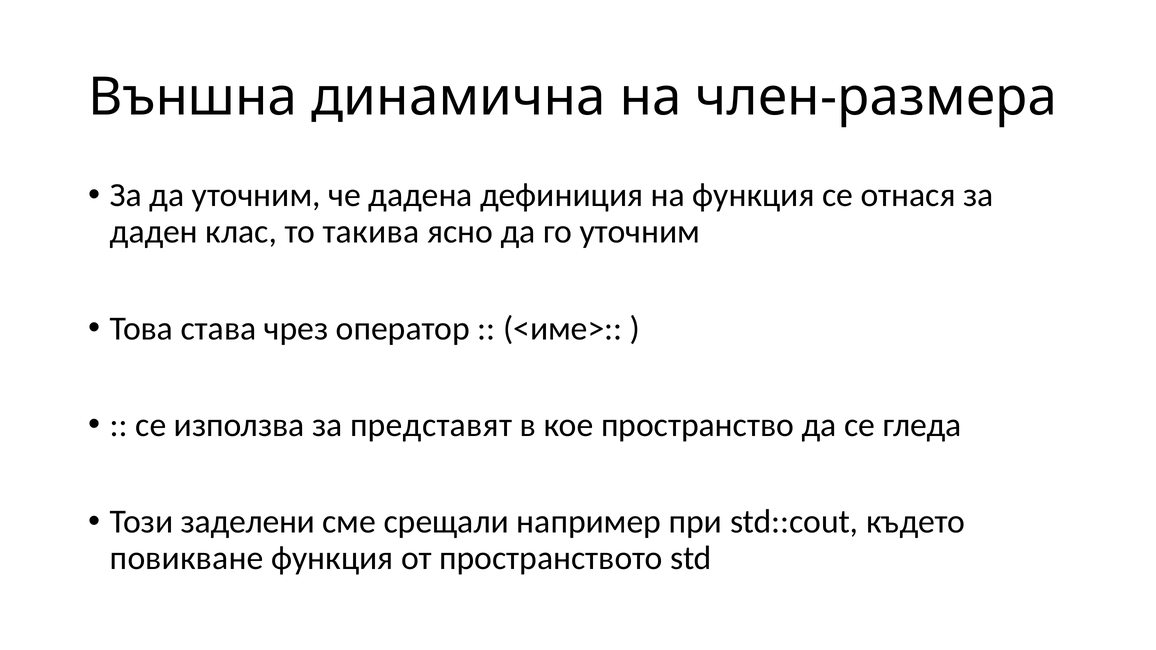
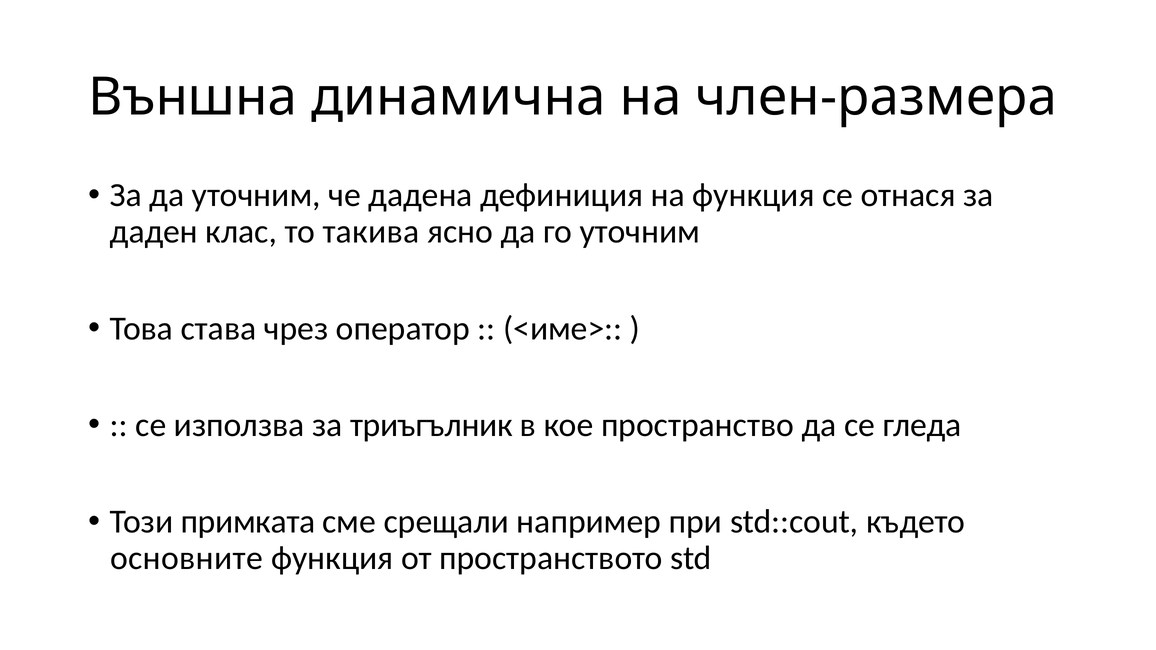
представят: представят -> триъгълник (431, 425)
заделени: заделени -> примката (248, 522)
повикване: повикване -> основните (187, 558)
